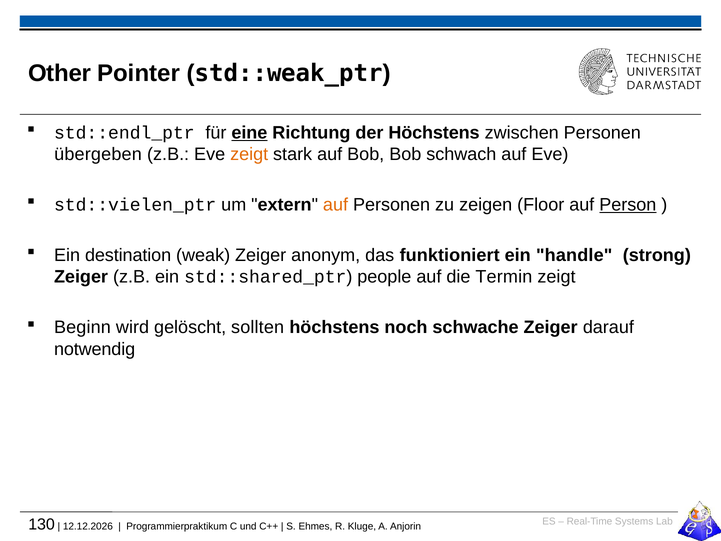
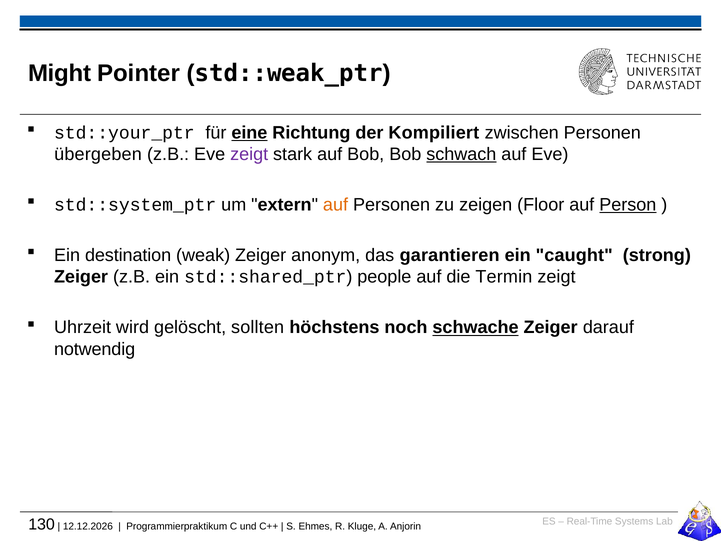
Other: Other -> Might (60, 73)
std::endl_ptr: std::endl_ptr -> std::your_ptr (124, 133)
der Höchstens: Höchstens -> Kompiliert (434, 133)
zeigt colour: orange -> purple (249, 154)
schwach underline: none -> present (461, 154)
std::vielen_ptr: std::vielen_ptr -> std::system_ptr (135, 205)
funktioniert: funktioniert -> garantieren (450, 255)
handle: handle -> caught (574, 255)
Beginn: Beginn -> Uhrzeit (83, 327)
schwache underline: none -> present (476, 327)
